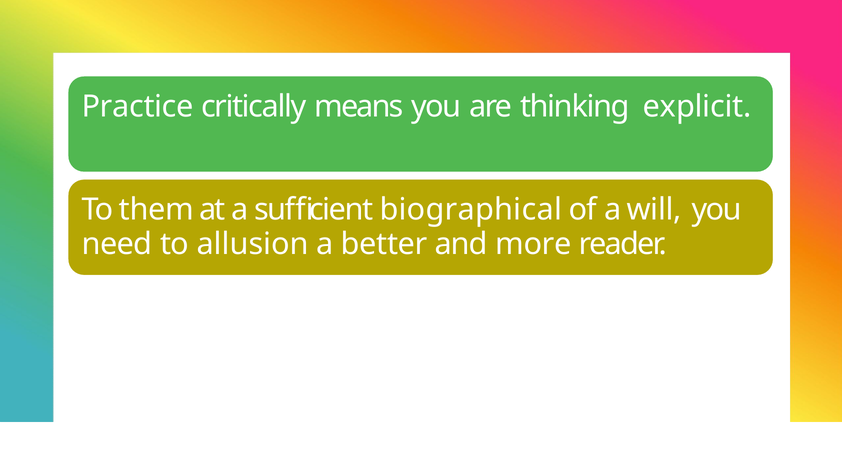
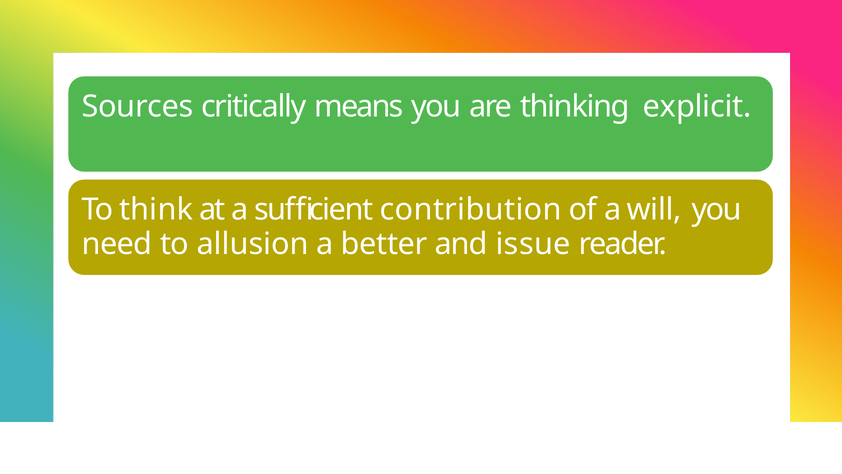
Practice: Practice -> Sources (138, 106)
them: them -> think (156, 210)
biographical: biographical -> contribution (471, 210)
more: more -> issue (533, 244)
